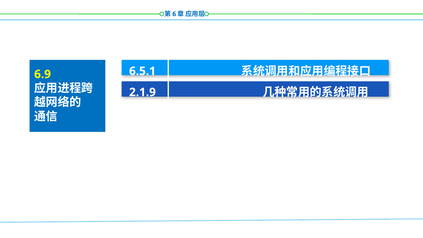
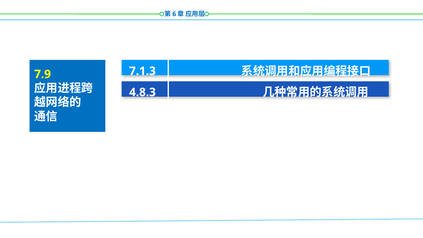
6.5.1: 6.5.1 -> 7.1.3 (142, 71)
6.9: 6.9 -> 7.9 (43, 74)
2.1.9: 2.1.9 -> 4.8.3 (142, 92)
